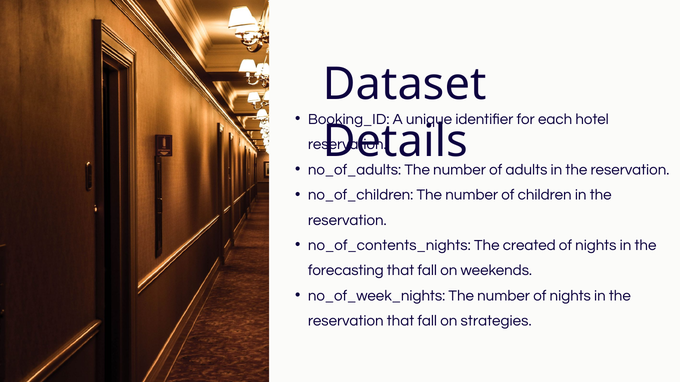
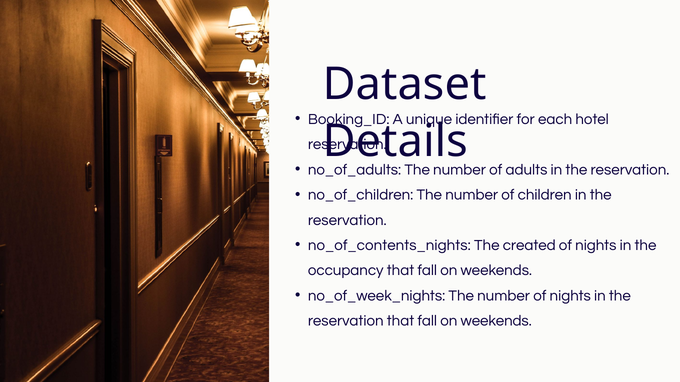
forecasting: forecasting -> occupancy (346, 271)
strategies: strategies -> weekends (496, 321)
